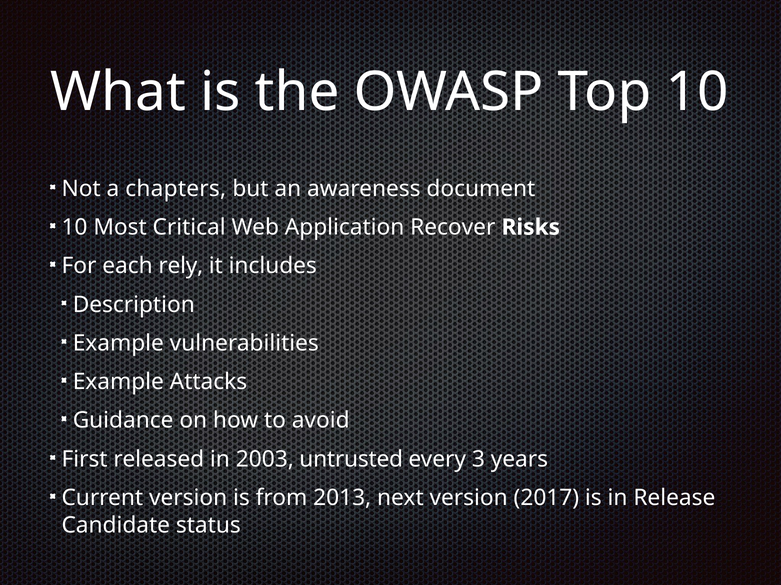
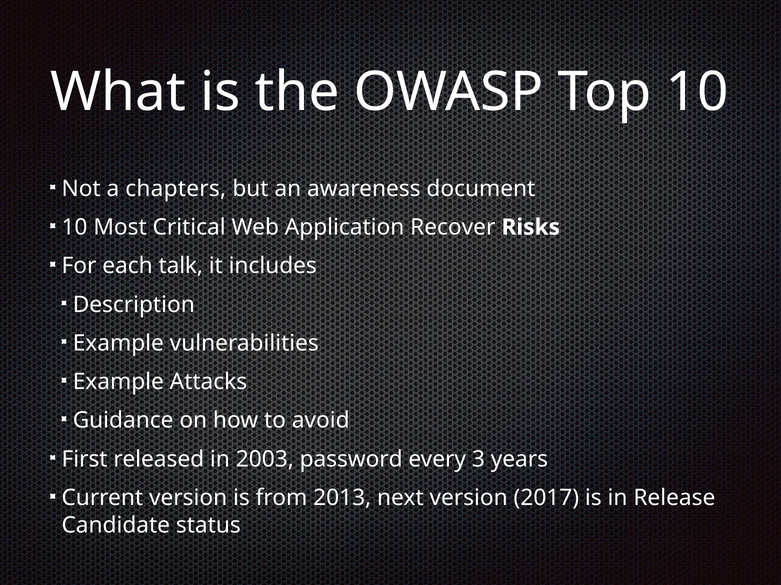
rely: rely -> talk (181, 266)
untrusted: untrusted -> password (351, 460)
